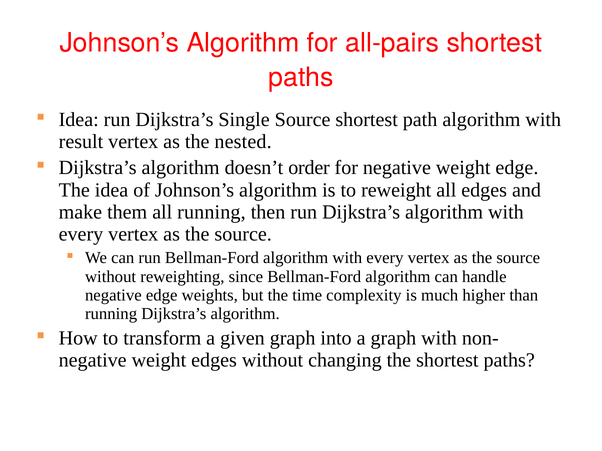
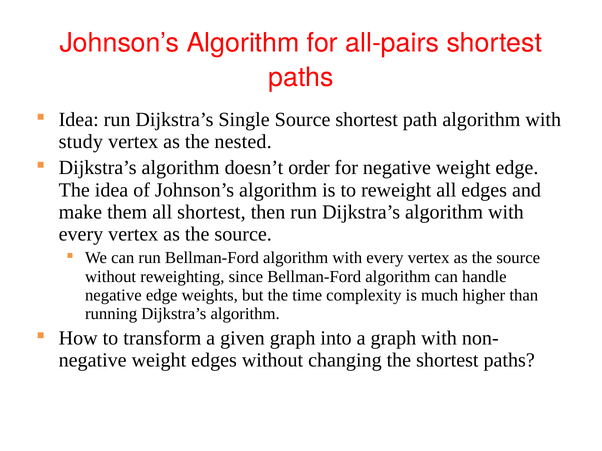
result: result -> study (81, 142)
all running: running -> shortest (211, 212)
